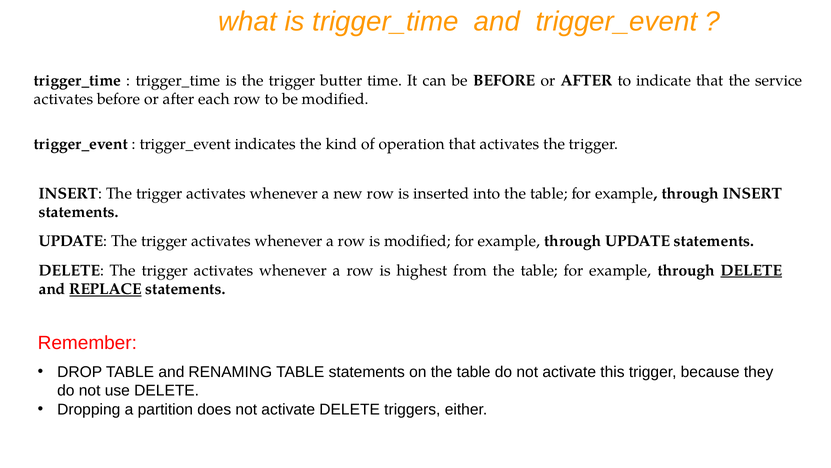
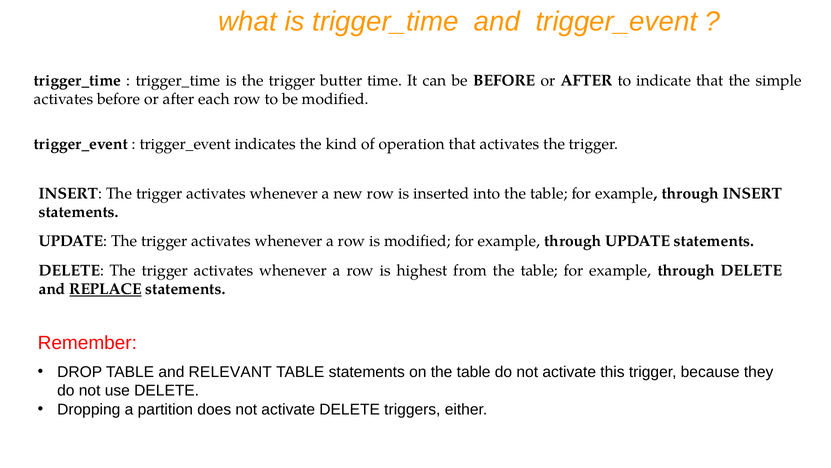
service: service -> simple (779, 80)
DELETE underline: present -> none (751, 270)
RENAMING: RENAMING -> RELEVANT (230, 372)
